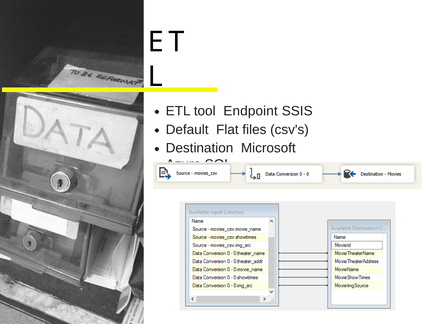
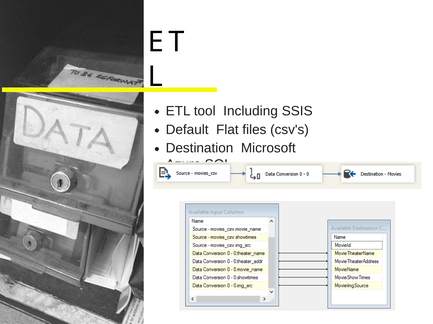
Endpoint: Endpoint -> Including (251, 111)
